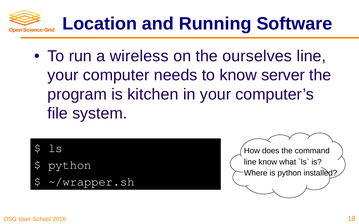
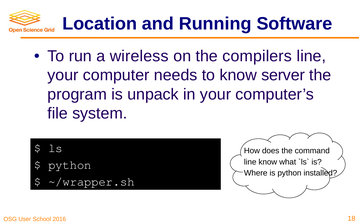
ourselves: ourselves -> compilers (257, 56)
kitchen: kitchen -> unpack (153, 94)
